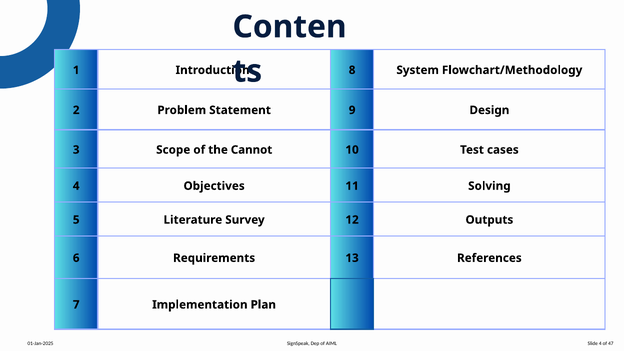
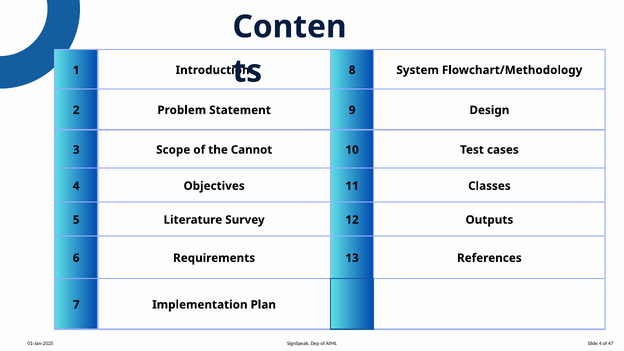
Solving: Solving -> Classes (489, 186)
